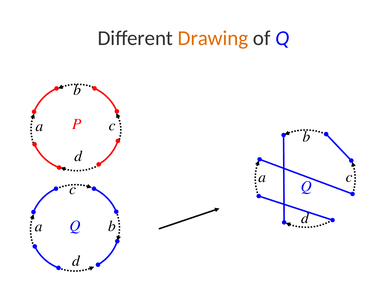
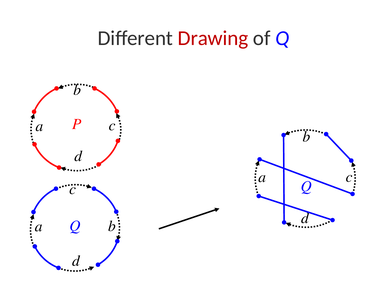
Drawing colour: orange -> red (213, 38)
